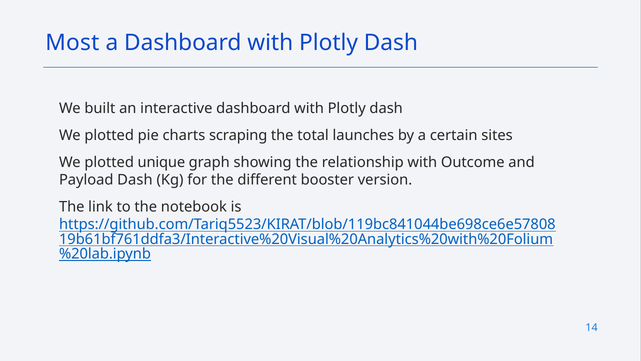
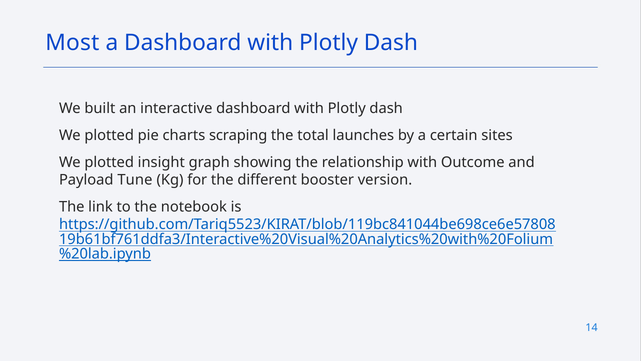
unique: unique -> insight (161, 162)
Payload Dash: Dash -> Tune (135, 180)
